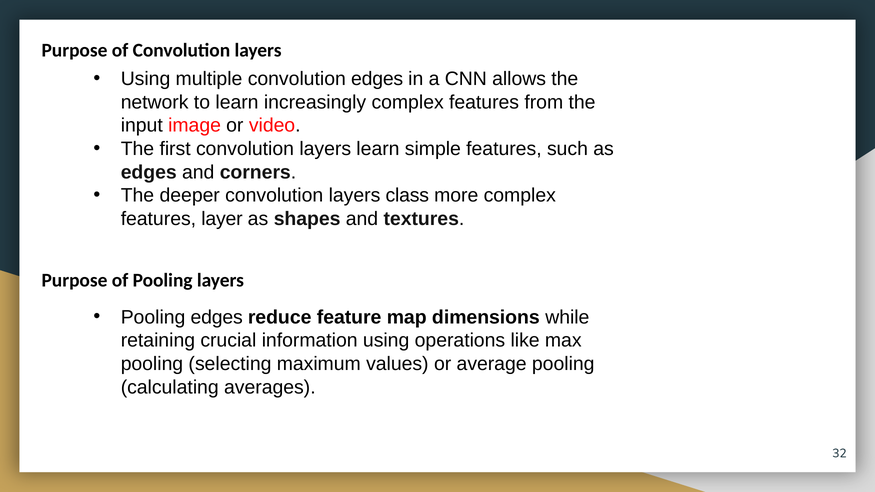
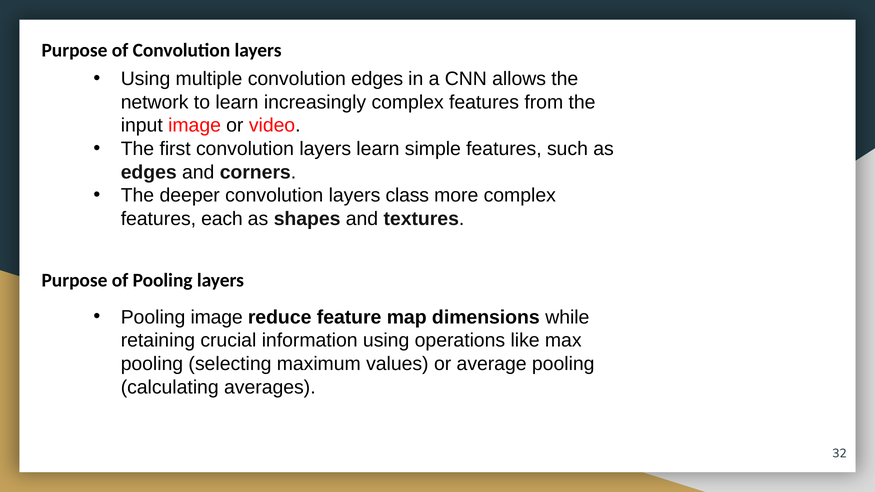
layer: layer -> each (222, 219)
Pooling edges: edges -> image (217, 317)
